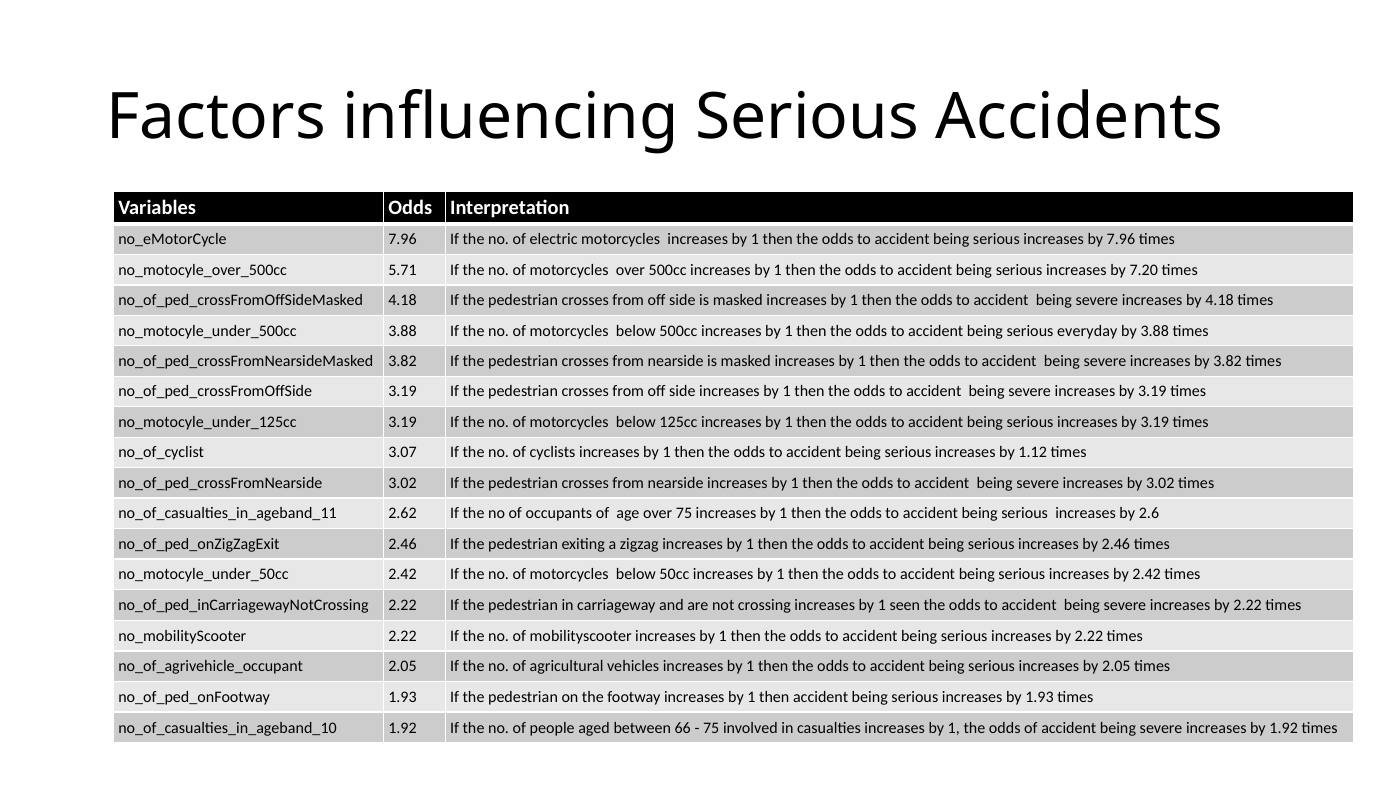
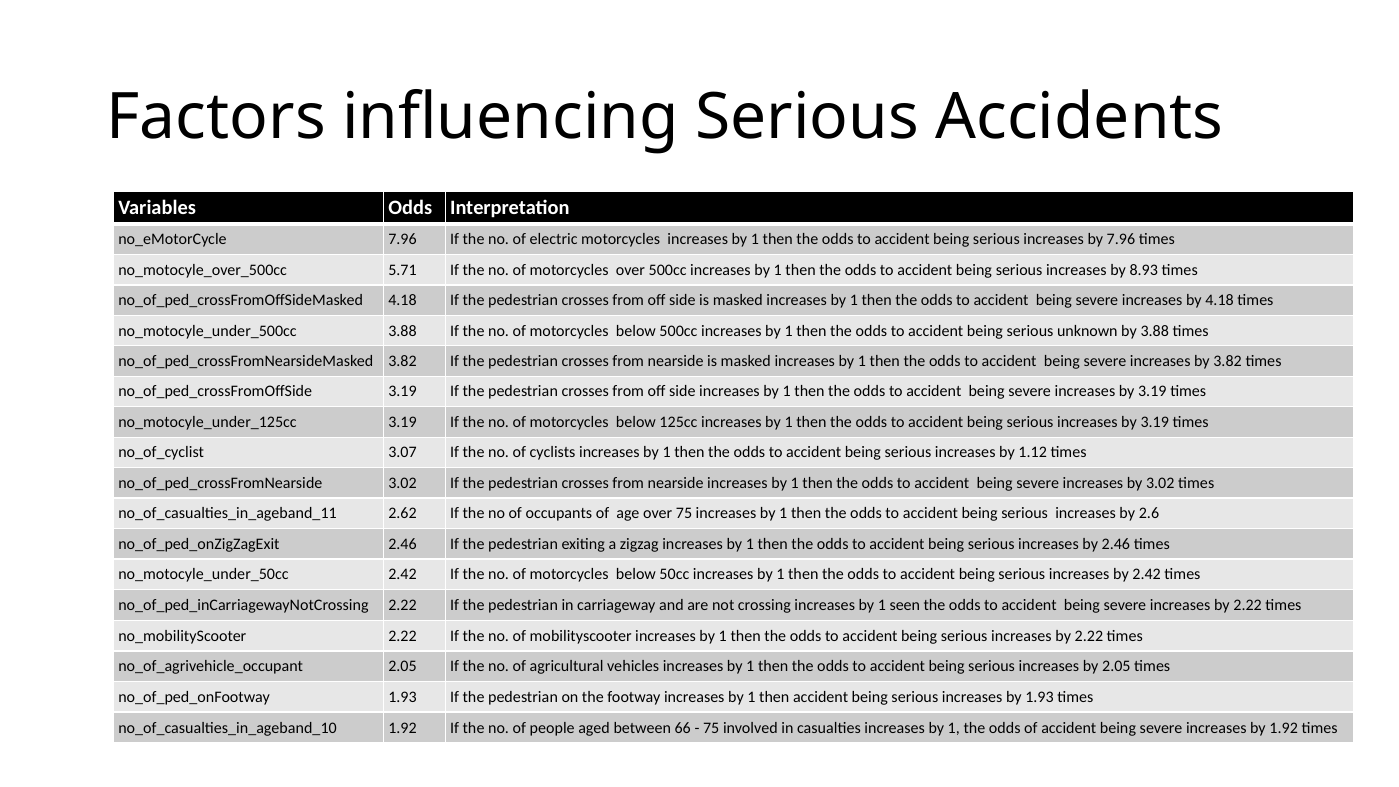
7.20: 7.20 -> 8.93 (1144, 270)
everyday: everyday -> unknown (1087, 331)
